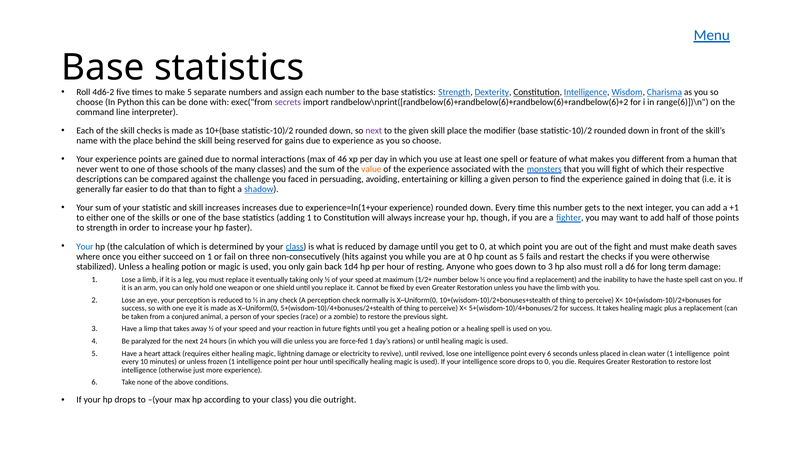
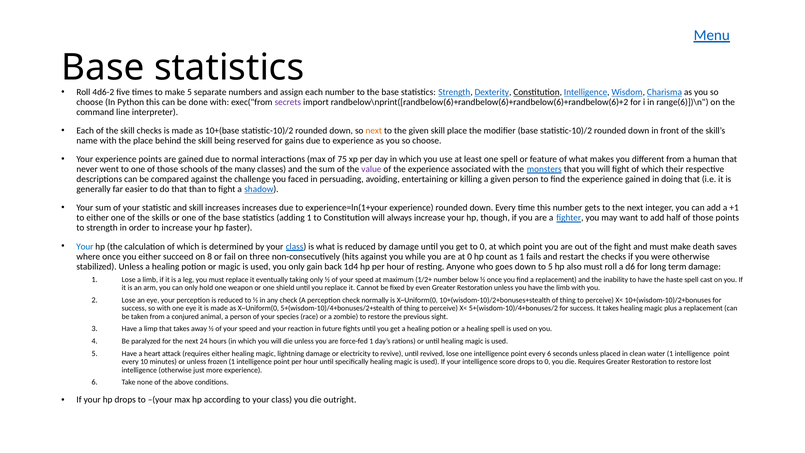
next colour: purple -> orange (374, 131)
46: 46 -> 75 (342, 159)
value colour: orange -> purple (371, 169)
on 1: 1 -> 8 (210, 256)
as 5: 5 -> 1 (522, 256)
to 3: 3 -> 5 (550, 266)
